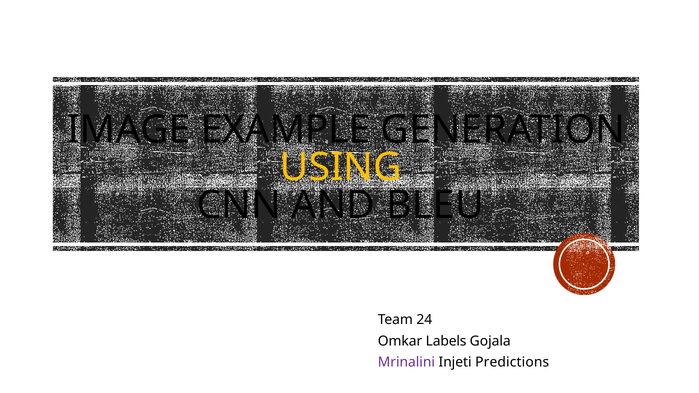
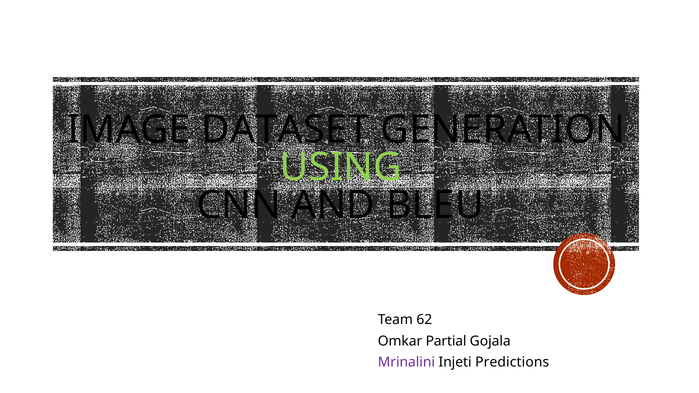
EXAMPLE: EXAMPLE -> DATASET (285, 130)
USING colour: yellow -> light green (341, 167)
24: 24 -> 62 (424, 320)
Labels: Labels -> Partial (446, 341)
